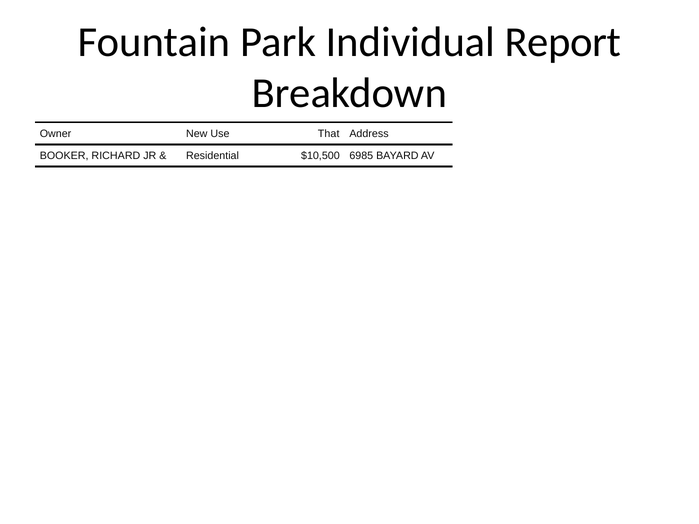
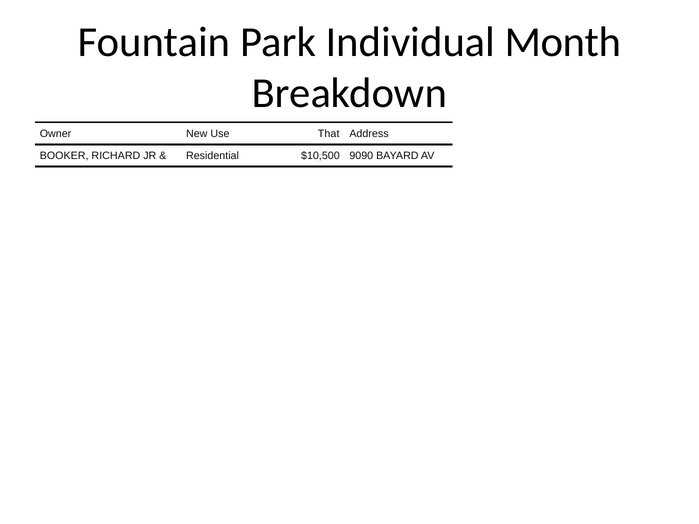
Report: Report -> Month (563, 42)
6985: 6985 -> 9090 (361, 156)
